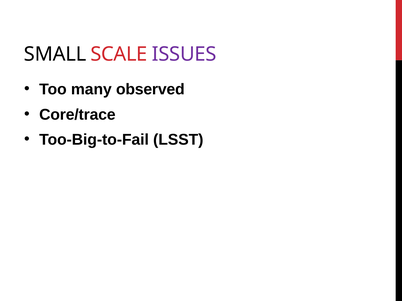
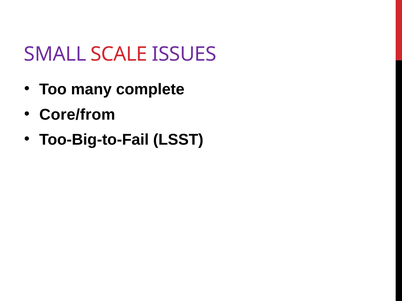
SMALL colour: black -> purple (55, 54)
observed: observed -> complete (150, 89)
Core/trace: Core/trace -> Core/from (77, 115)
